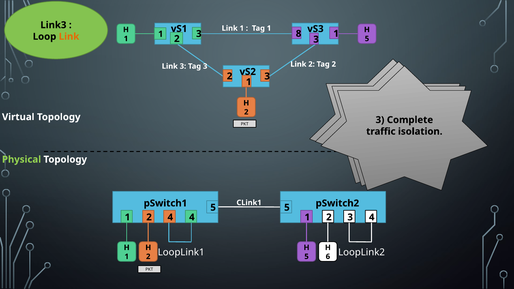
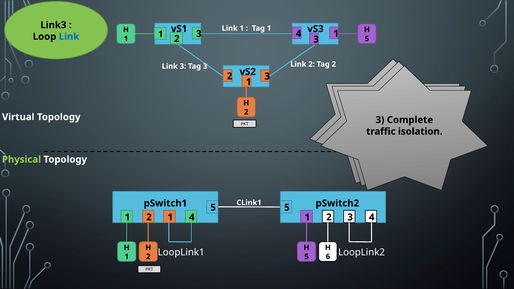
8: 8 -> 4 (299, 34)
Link colour: orange -> blue (69, 37)
2 4: 4 -> 1 (170, 217)
